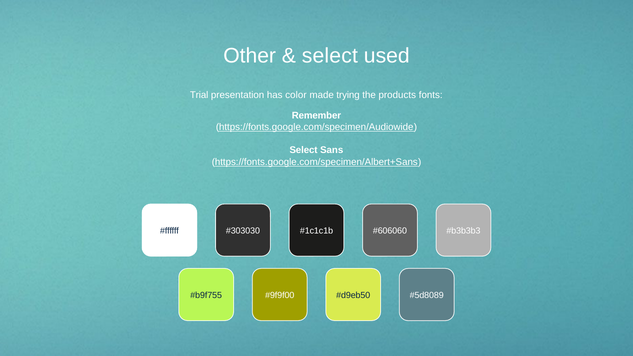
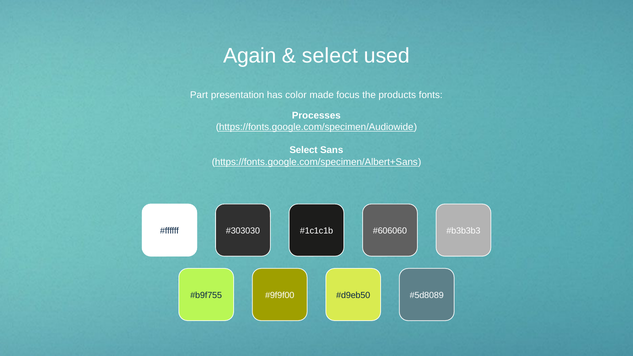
Other: Other -> Again (250, 56)
Trial: Trial -> Part (199, 95)
trying: trying -> focus (348, 95)
Remember: Remember -> Processes (316, 115)
